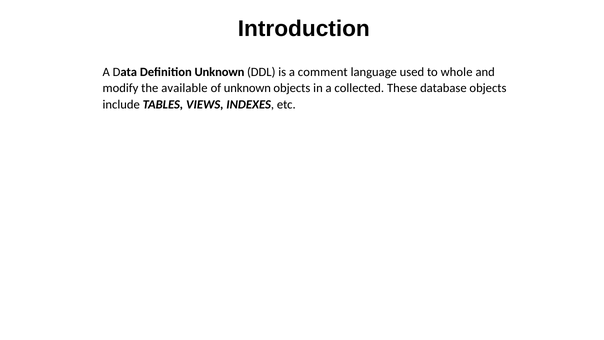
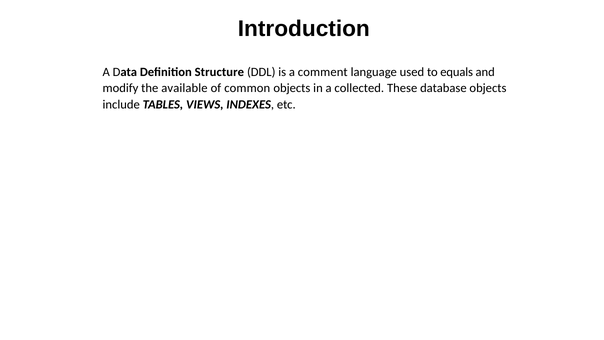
Definition Unknown: Unknown -> Structure (219, 72)
whole: whole -> equals (457, 72)
of unknown: unknown -> common (247, 88)
